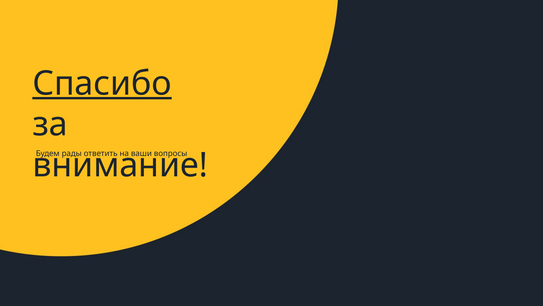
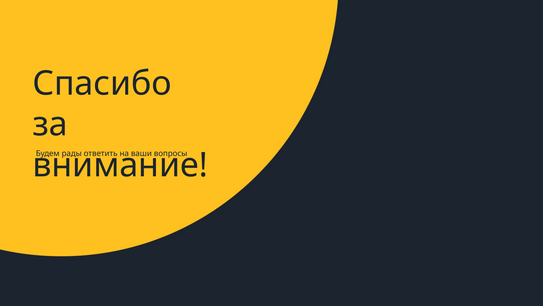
Спасибо underline: present -> none (102, 83)
